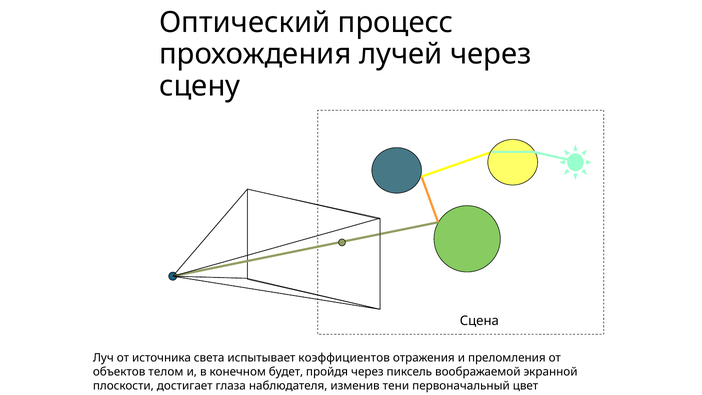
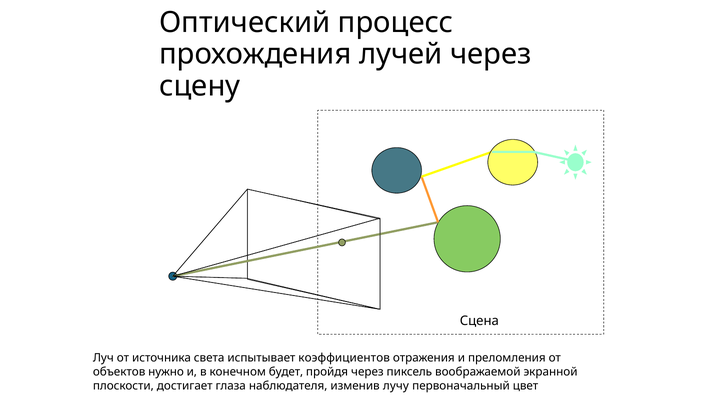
телом: телом -> нужно (166, 372)
тени: тени -> лучу (396, 386)
